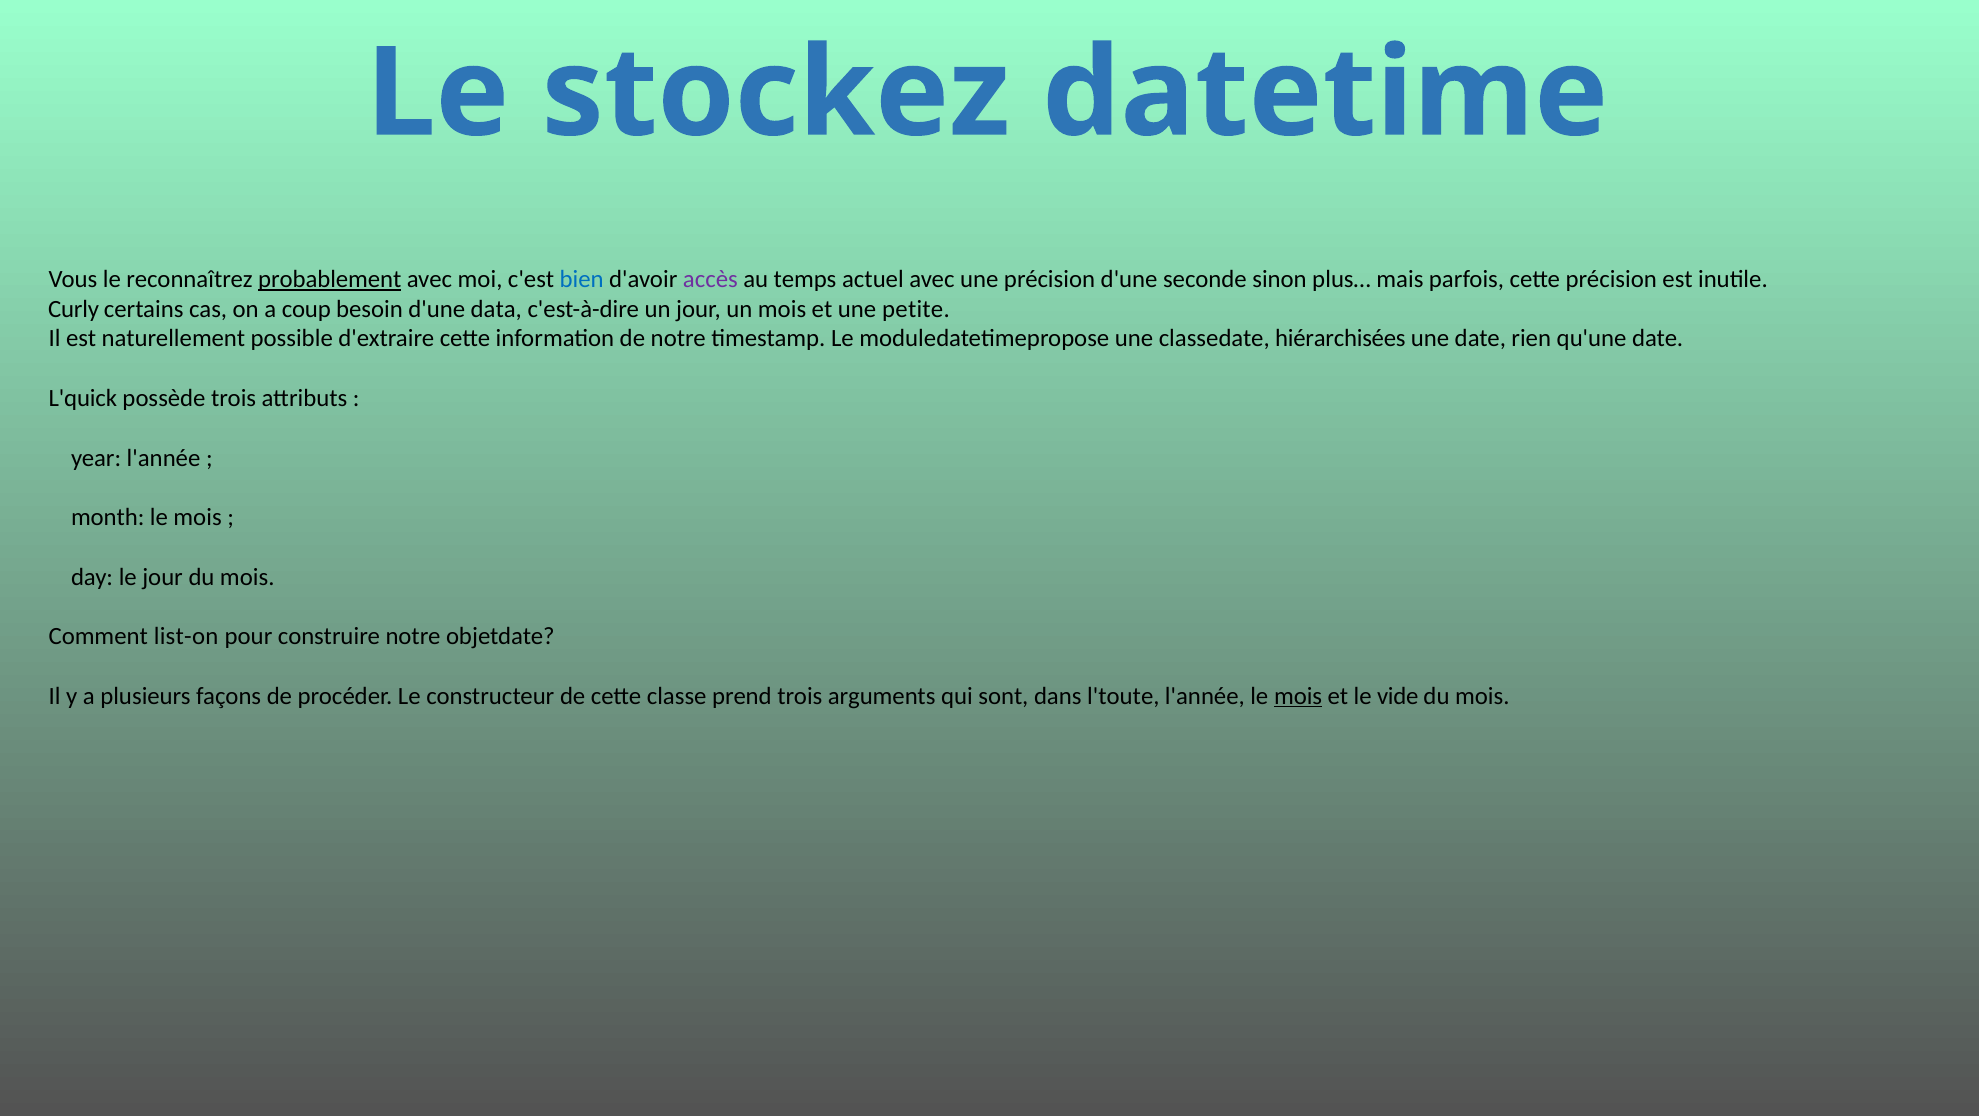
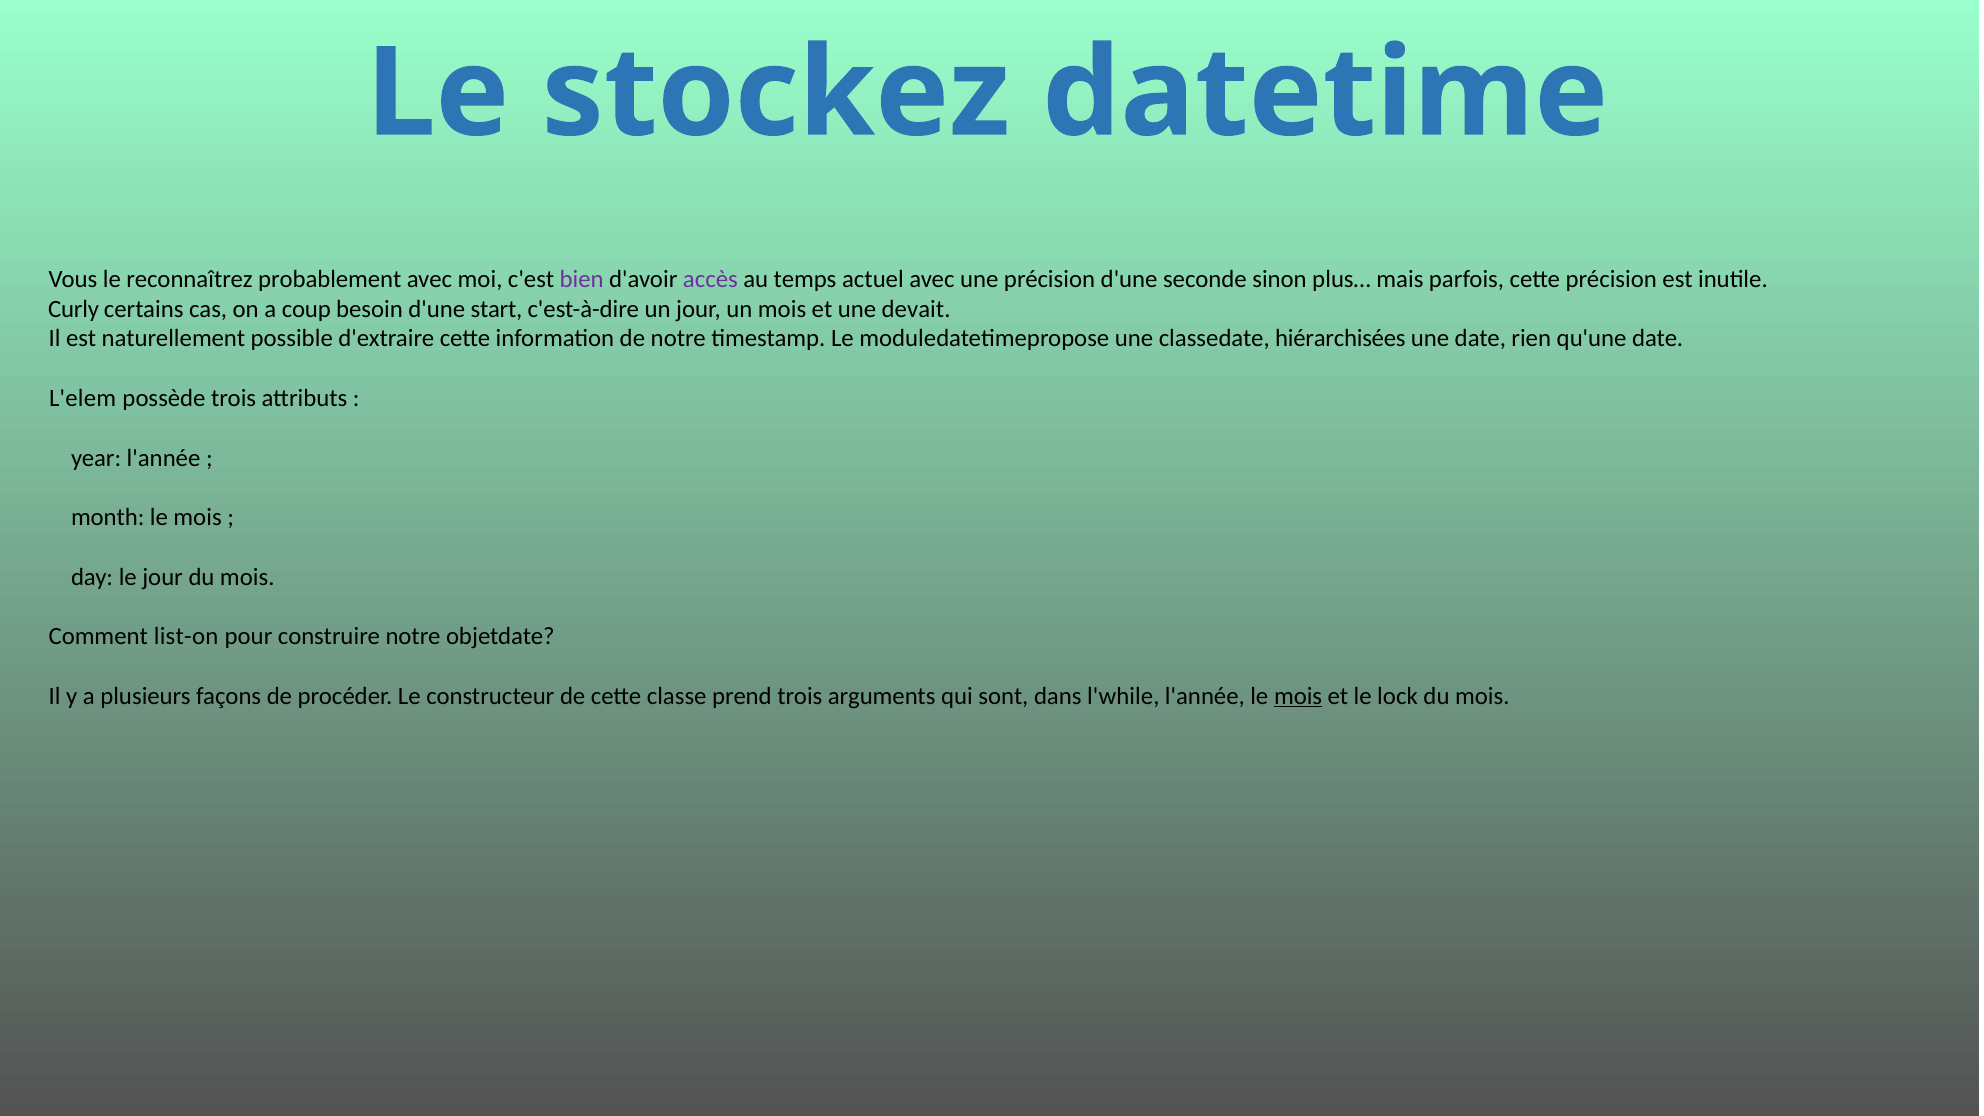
probablement underline: present -> none (330, 279)
bien colour: blue -> purple (582, 279)
data: data -> start (496, 309)
petite: petite -> devait (916, 309)
L'quick: L'quick -> L'elem (83, 398)
l'toute: l'toute -> l'while (1123, 696)
vide: vide -> lock (1398, 696)
